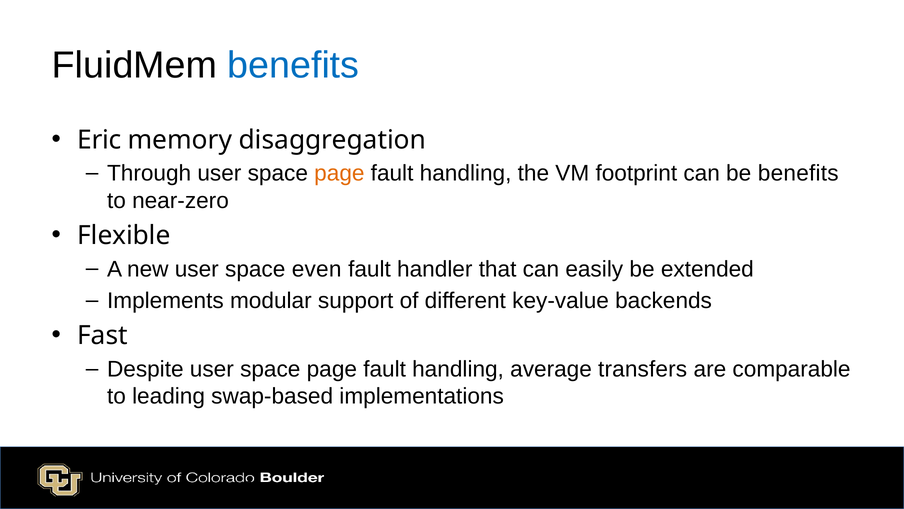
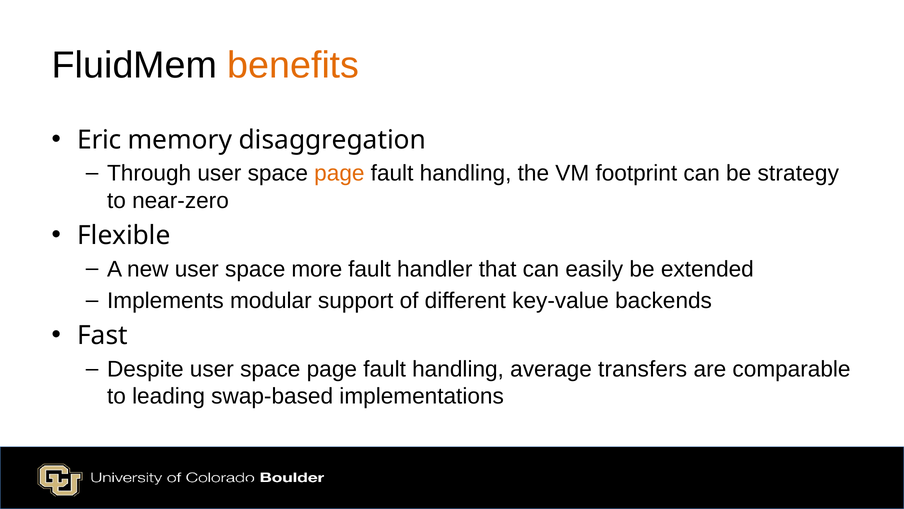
benefits colour: blue -> orange (293, 65)
be benefits: benefits -> strategy (798, 173)
even: even -> more (317, 269)
